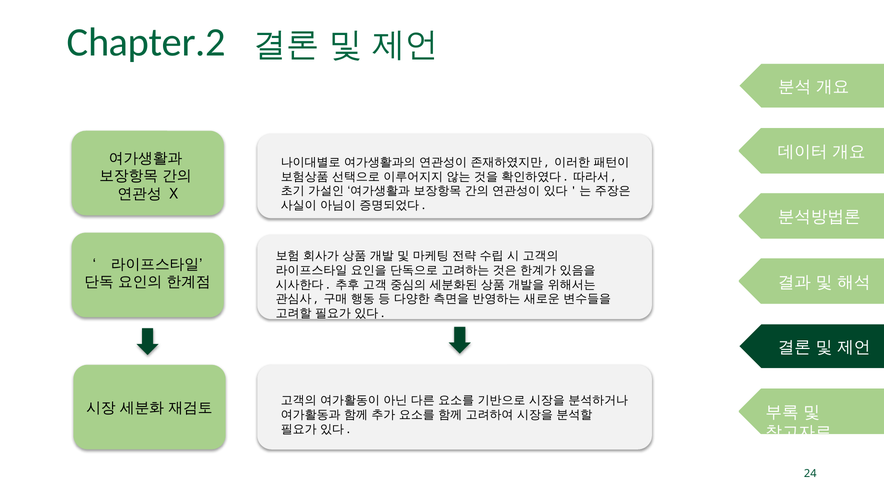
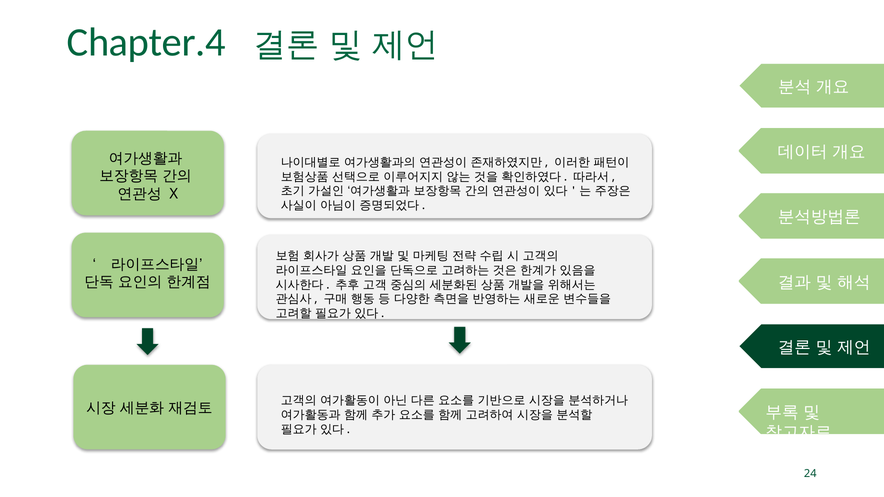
Chapter.2: Chapter.2 -> Chapter.4 (146, 42)
